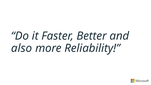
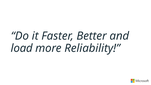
also: also -> load (22, 48)
